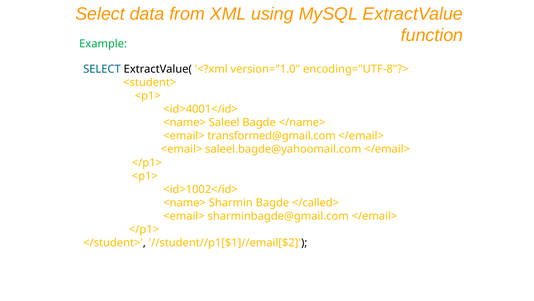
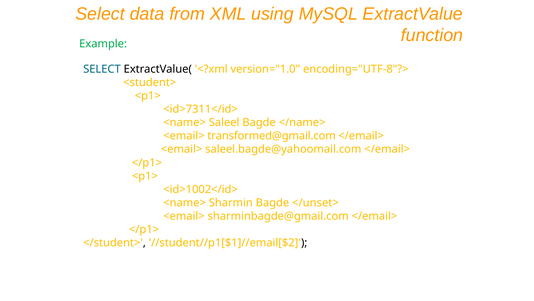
<id>4001</id>: <id>4001</id> -> <id>7311</id> (201, 109)
</called>: </called> -> </unset> (315, 202)
